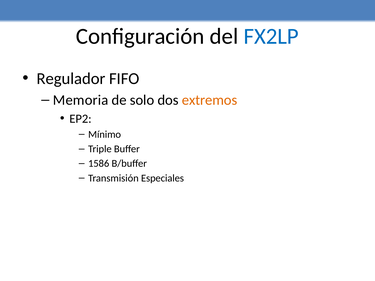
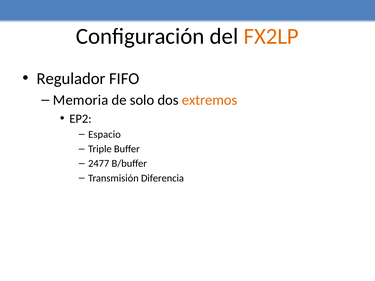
FX2LP colour: blue -> orange (271, 36)
Mínimo: Mínimo -> Espacio (104, 134)
1586: 1586 -> 2477 (99, 164)
Especiales: Especiales -> Diferencia (162, 178)
